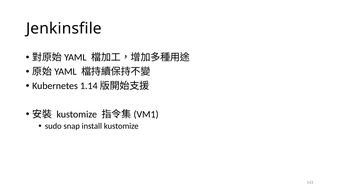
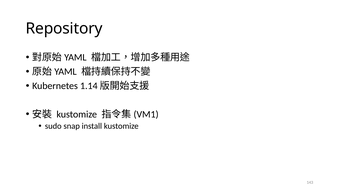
Jenkinsfile: Jenkinsfile -> Repository (64, 28)
